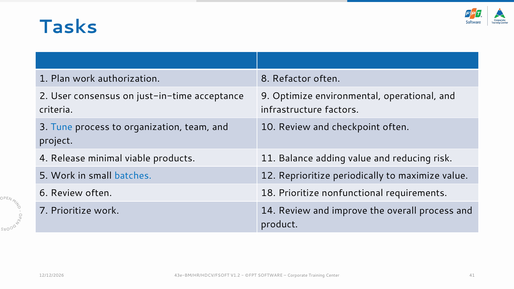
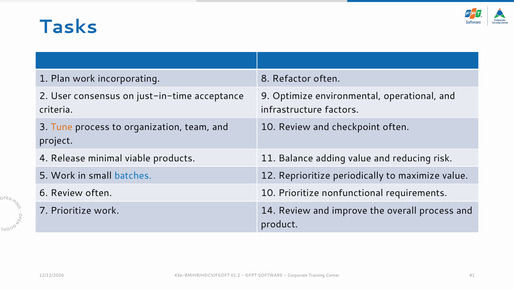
authorization: authorization -> incorporating (129, 79)
Tune colour: blue -> orange (62, 127)
often 18: 18 -> 10 (268, 193)
